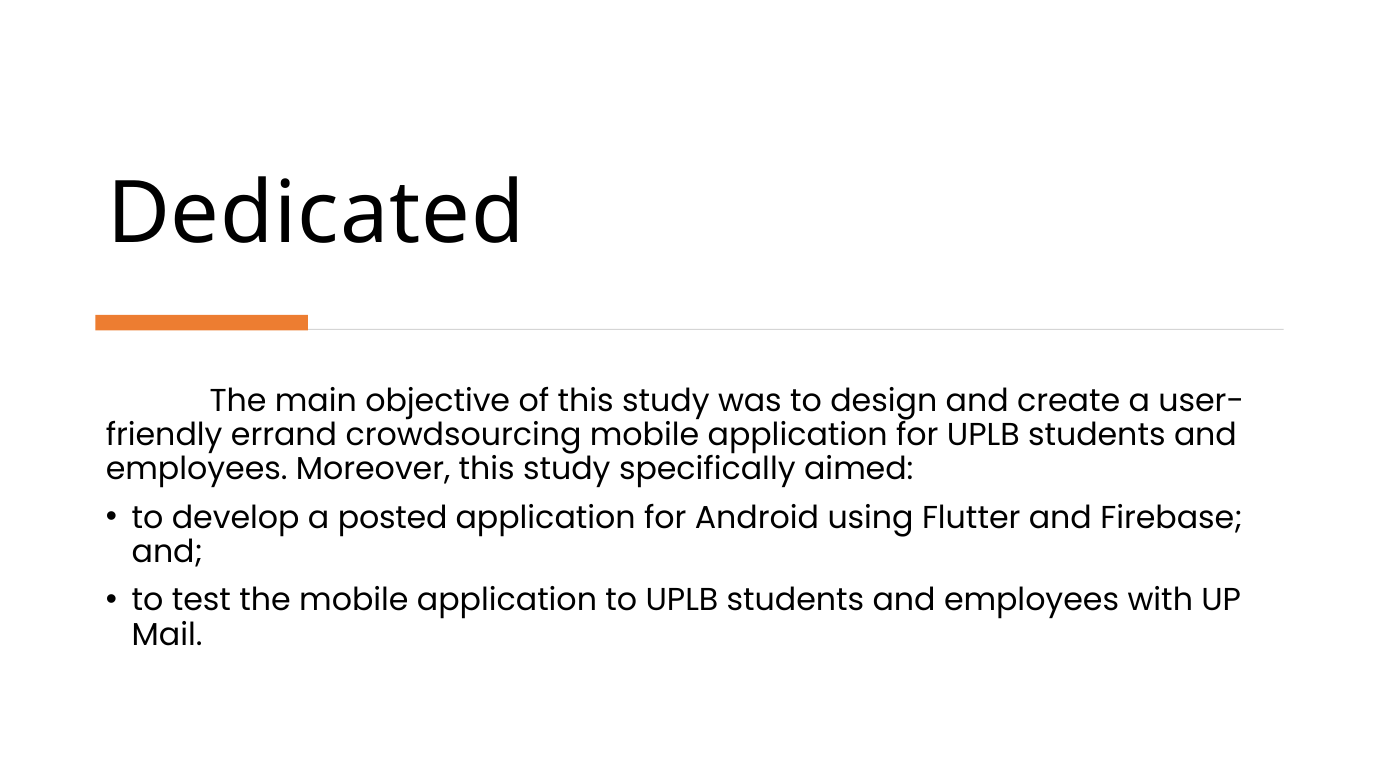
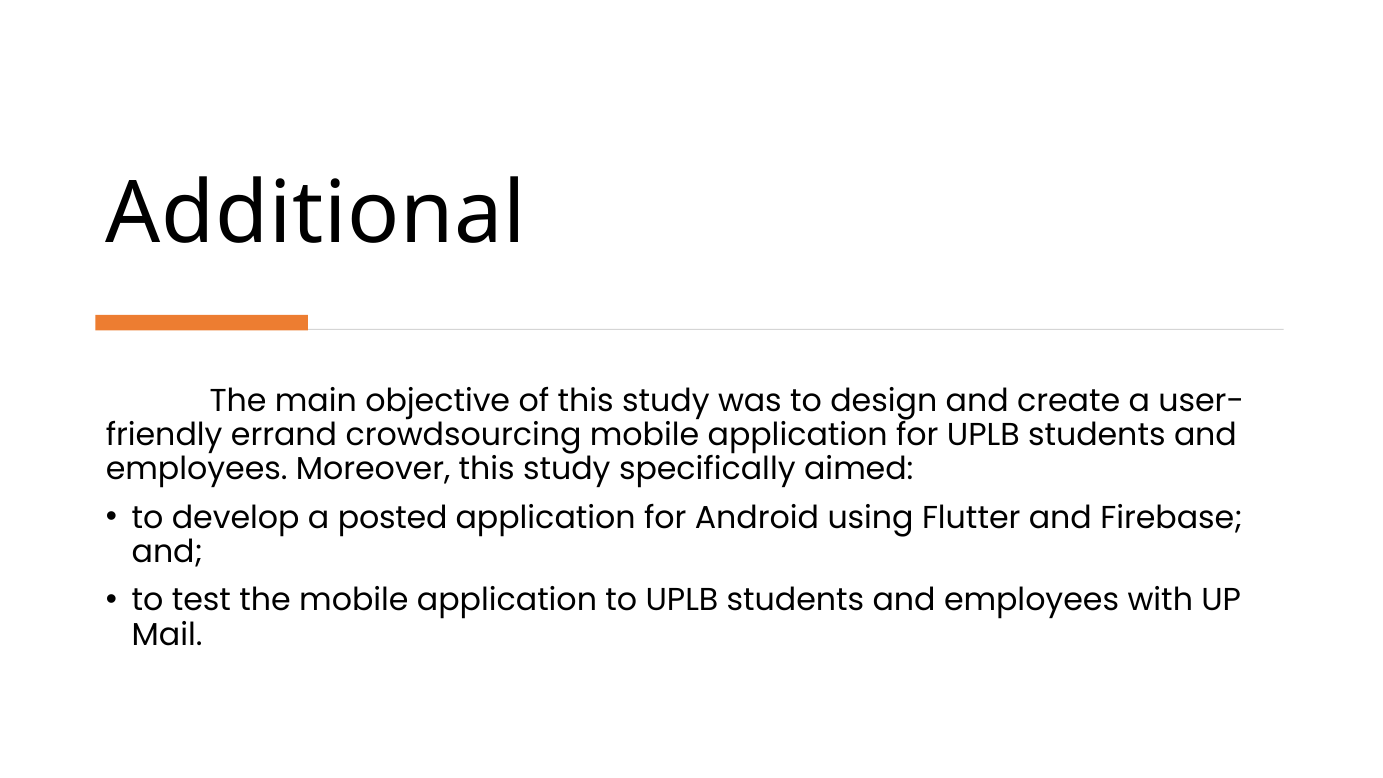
Dedicated: Dedicated -> Additional (316, 214)
